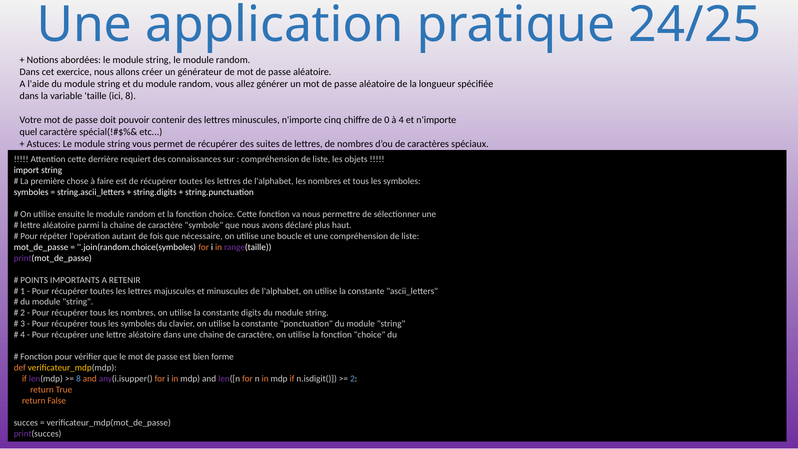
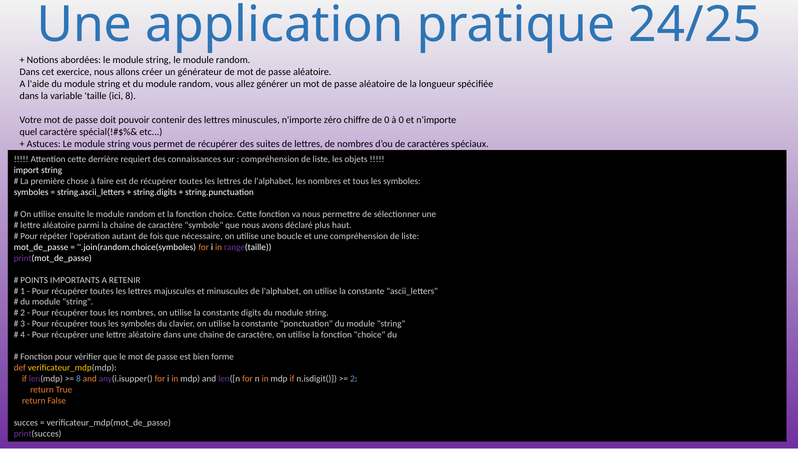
cinq: cinq -> zéro (333, 120)
à 4: 4 -> 0 (401, 120)
